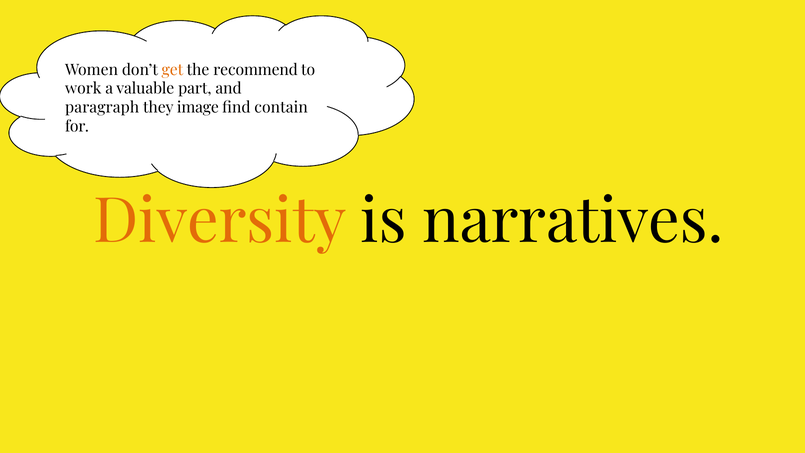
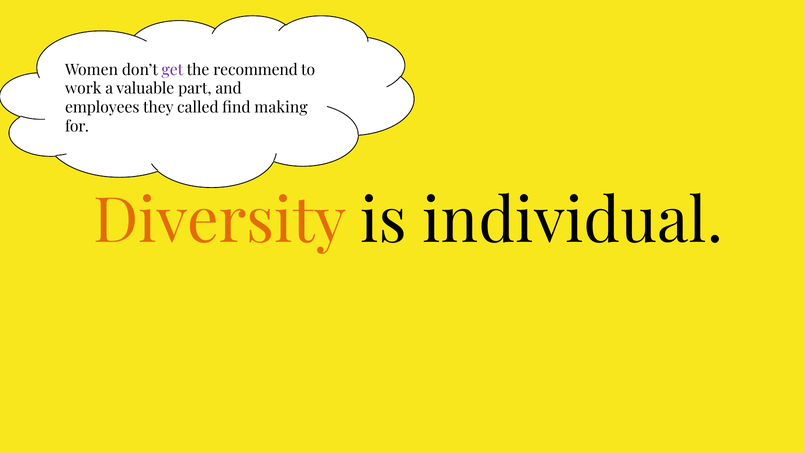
get colour: orange -> purple (172, 70)
paragraph: paragraph -> employees (102, 108)
image: image -> called (198, 108)
contain: contain -> making (281, 108)
narratives: narratives -> individual (573, 221)
